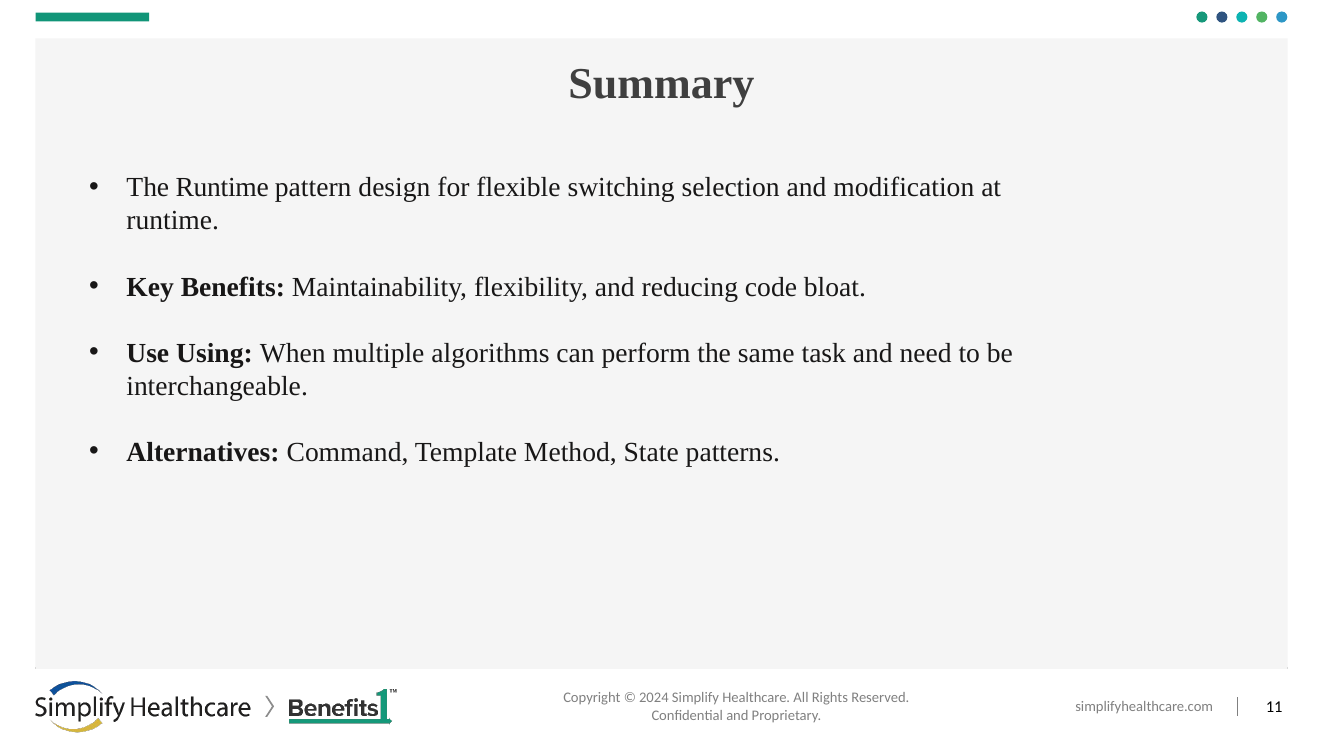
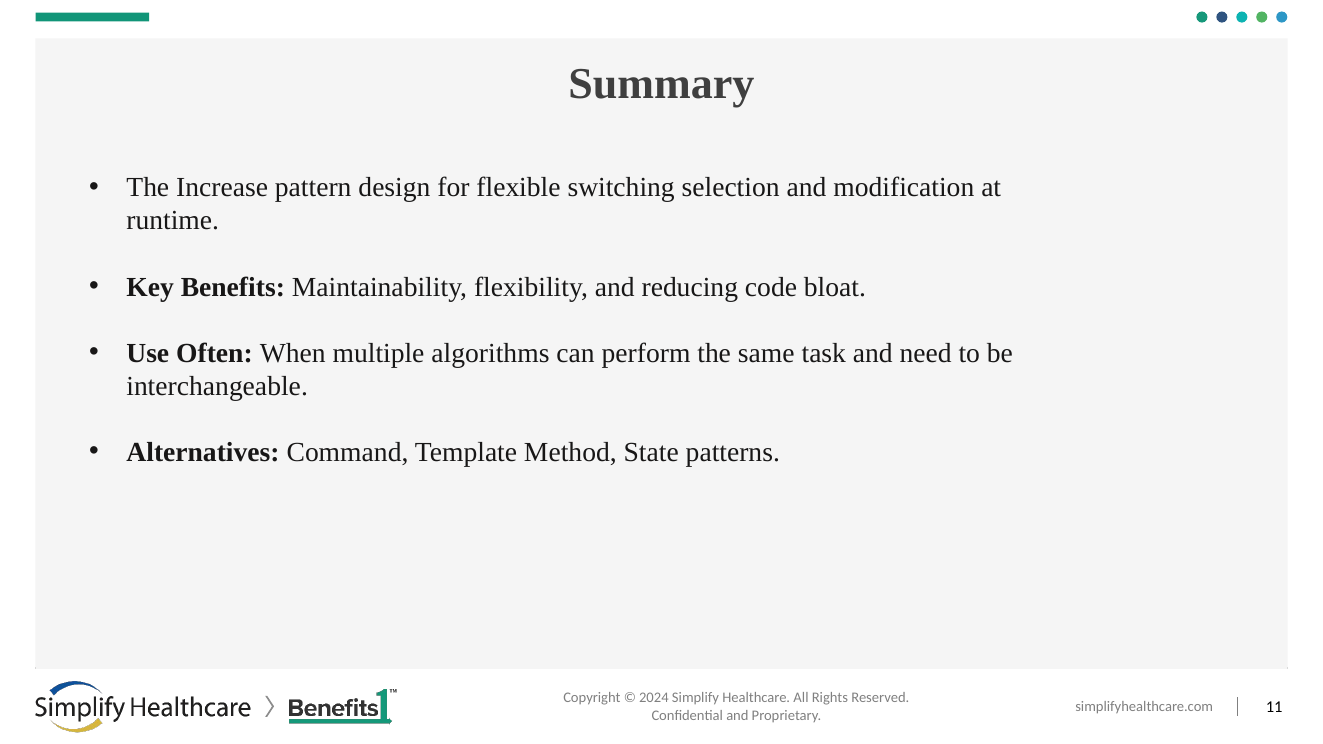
The Runtime: Runtime -> Increase (222, 188)
Using: Using -> Often (214, 353)
